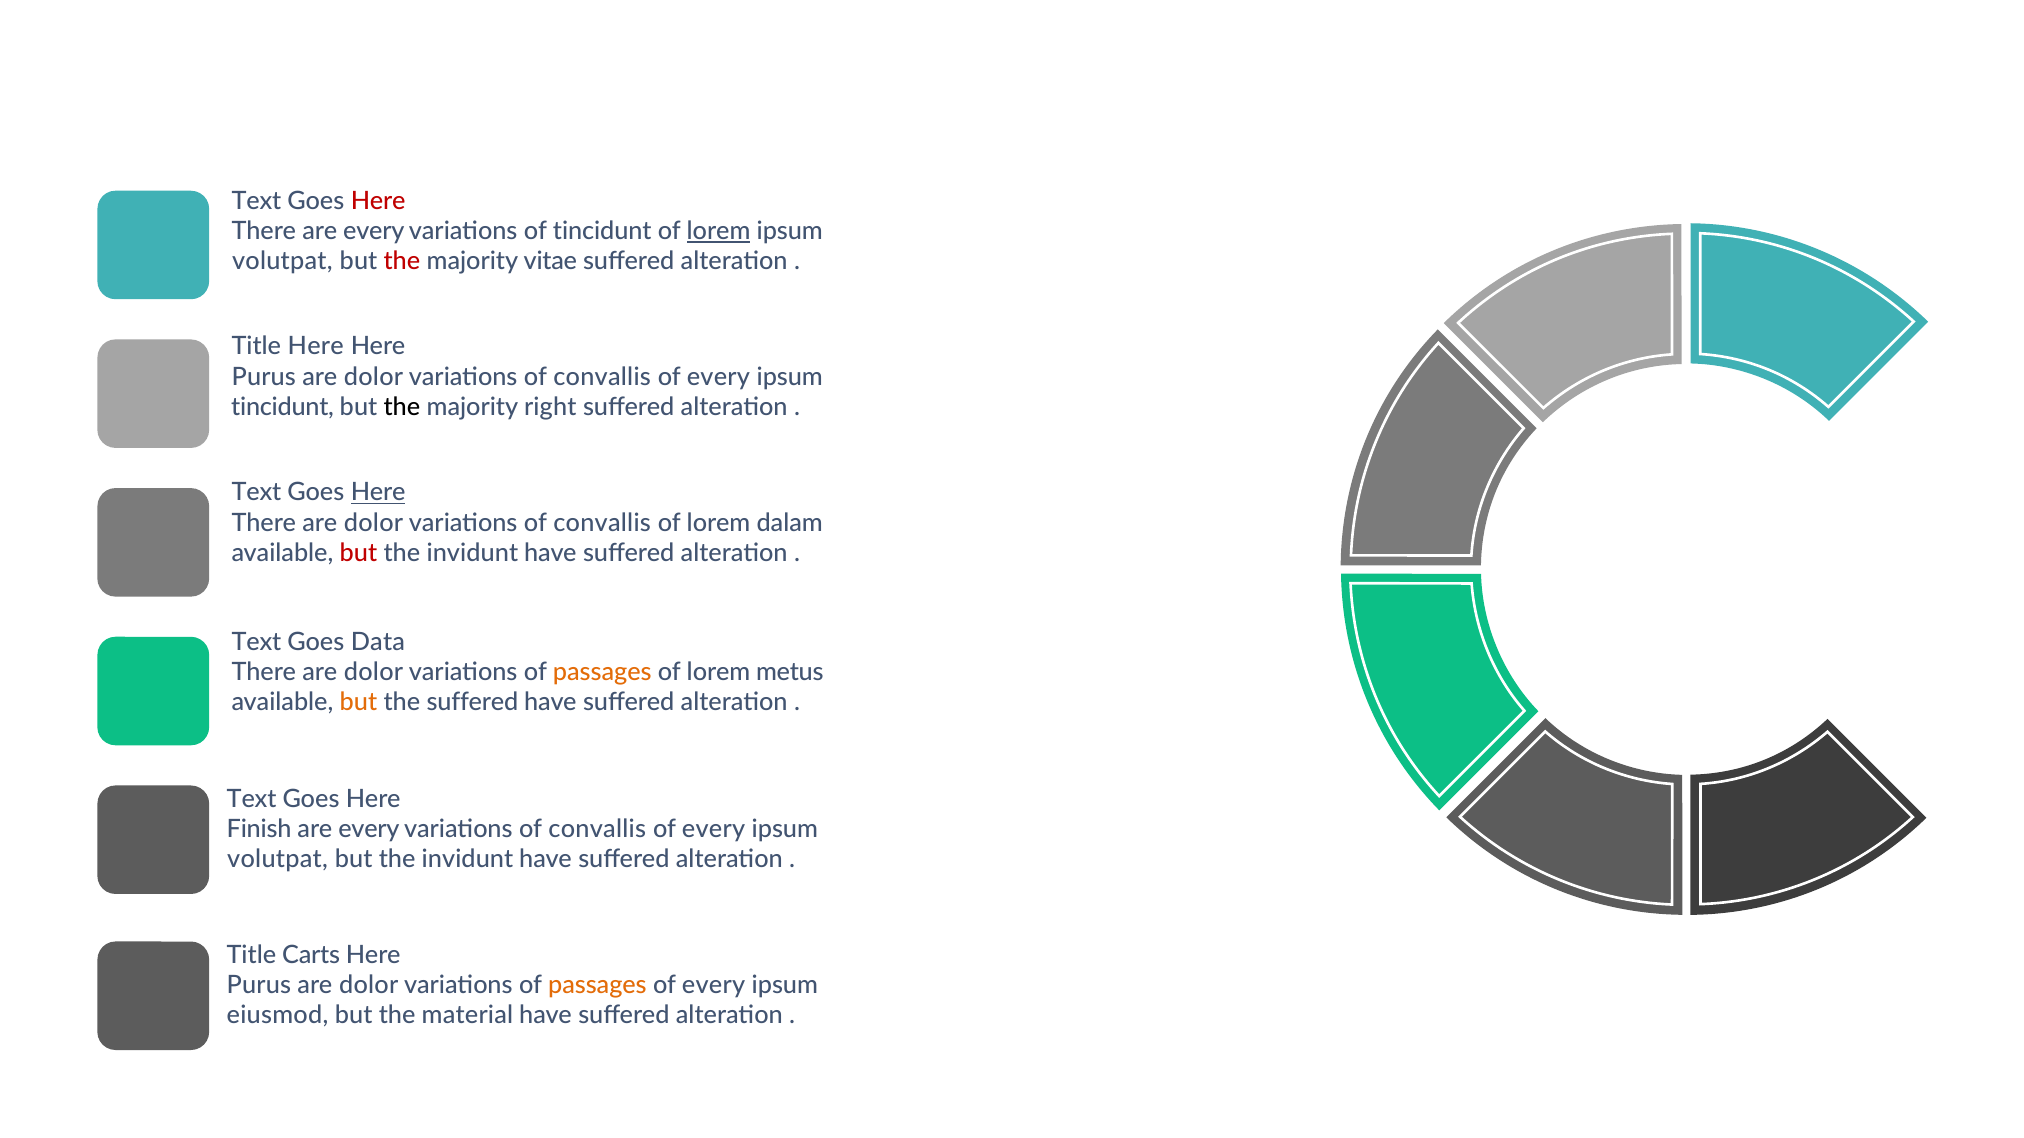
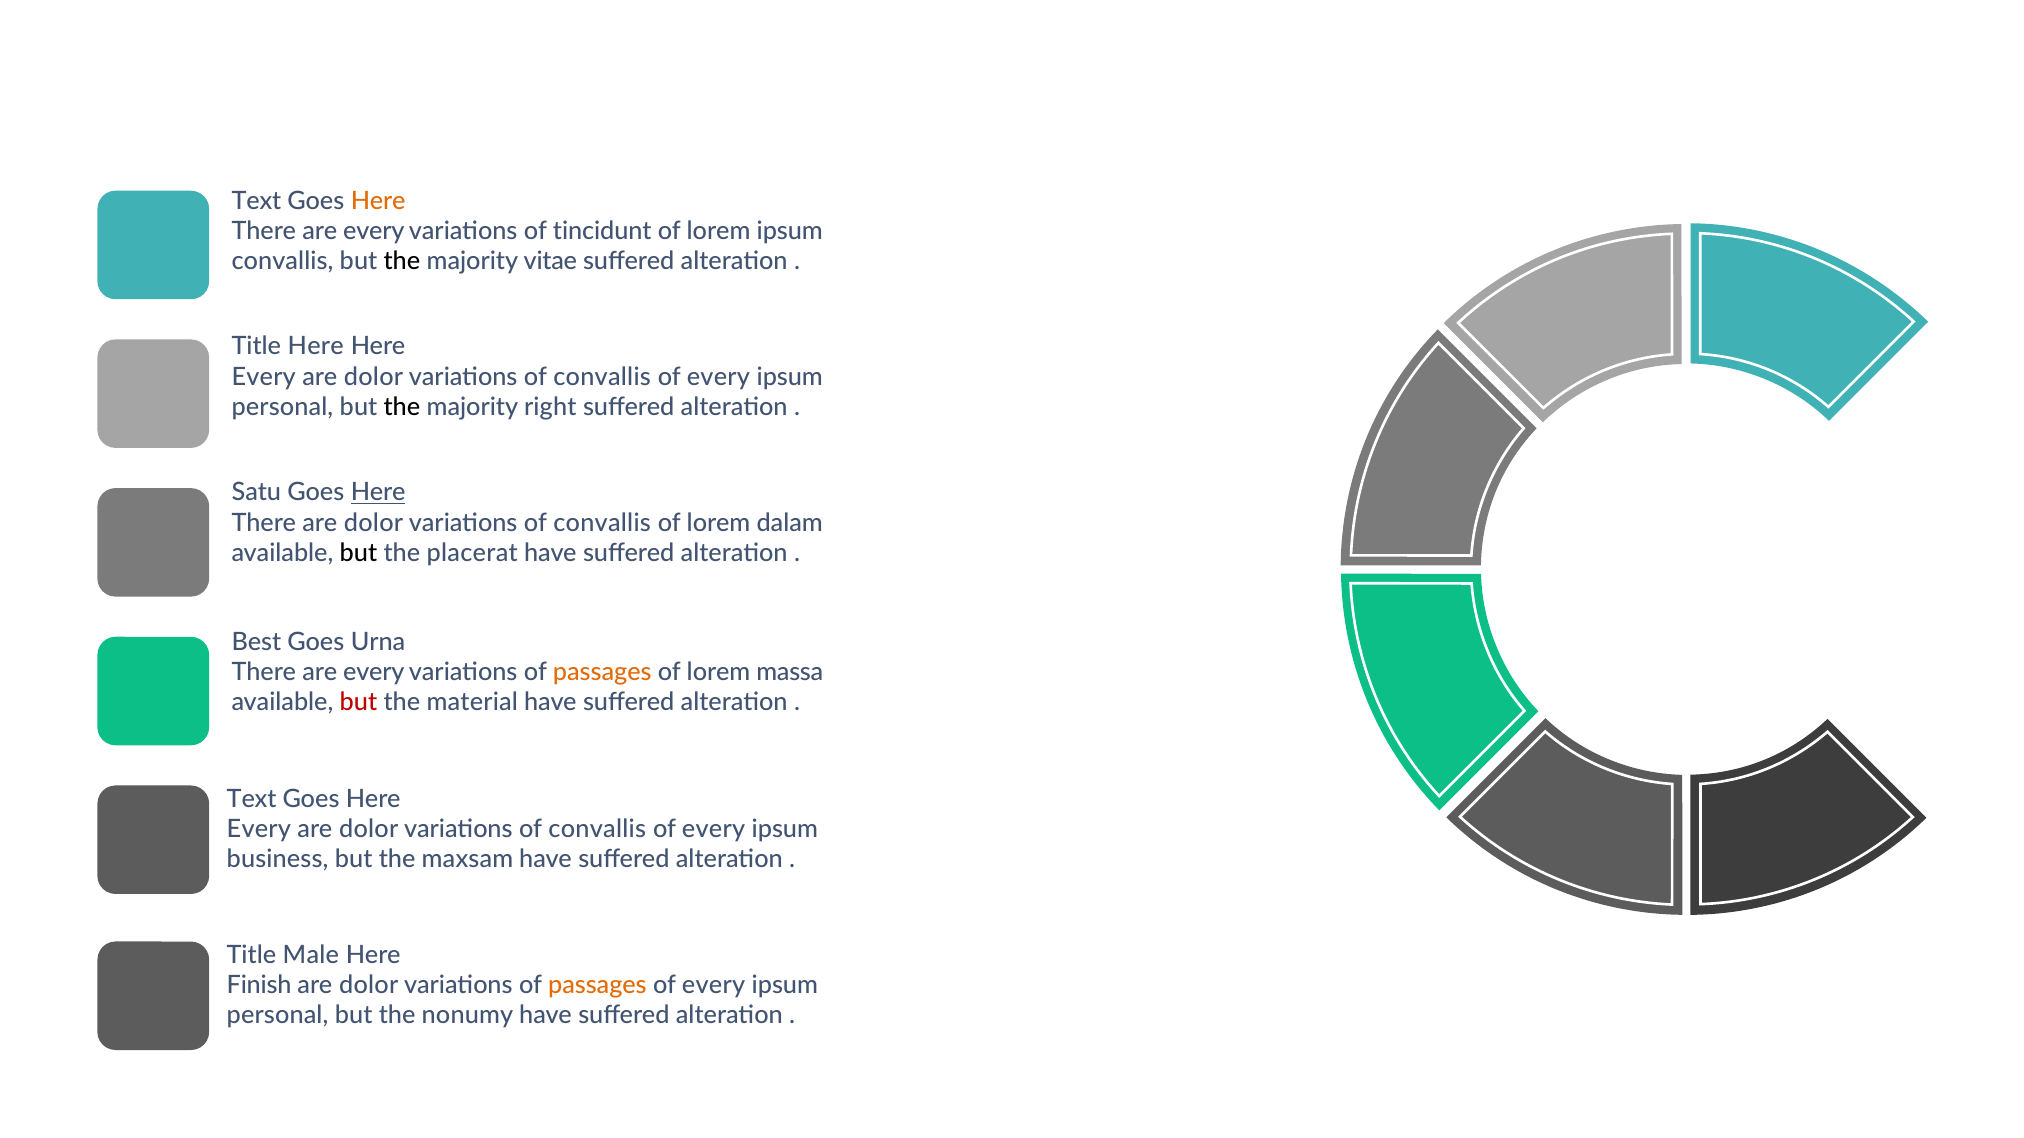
Here colour: red -> orange (378, 201)
lorem underline: present -> none (719, 231)
volutpat: volutpat -> convallis (282, 262)
the colour: red -> black (402, 262)
Purus: Purus -> Every (264, 377)
tincidunt: tincidunt -> personal (282, 407)
Text: Text -> Satu (256, 493)
but colour: red -> black (359, 553)
invidunt: invidunt -> placerat (472, 553)
Text: Text -> Best (256, 642)
Data: Data -> Urna (378, 642)
dolor: dolor -> every (374, 673)
metus: metus -> massa (790, 673)
but colour: orange -> red (359, 703)
the suffered: suffered -> material (472, 703)
Finish: Finish -> Every (259, 830)
every: every -> dolor (369, 830)
volutpat: volutpat -> business (278, 860)
invidunt: invidunt -> maxsam (467, 860)
Carts: Carts -> Male (311, 955)
Purus: Purus -> Finish (259, 986)
eiusmod: eiusmod -> personal (278, 1016)
material: material -> nonumy (467, 1016)
